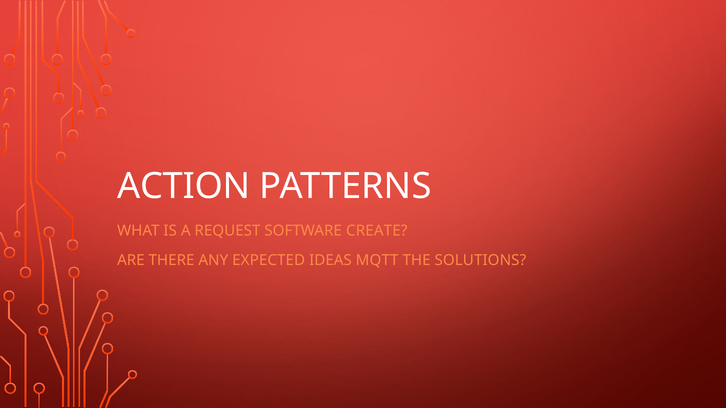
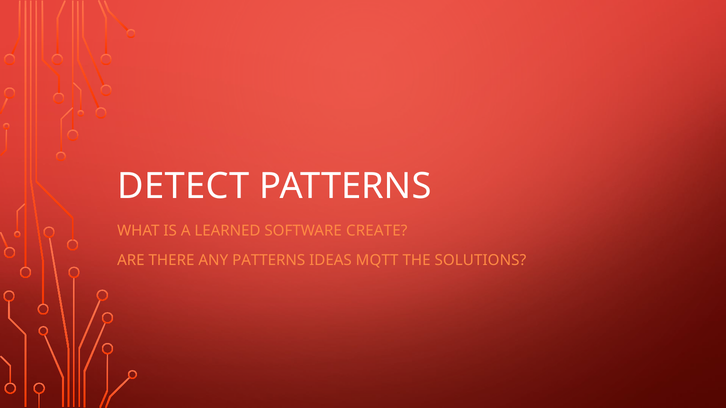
ACTION: ACTION -> DETECT (183, 186)
REQUEST: REQUEST -> LEARNED (228, 231)
ANY EXPECTED: EXPECTED -> PATTERNS (269, 260)
